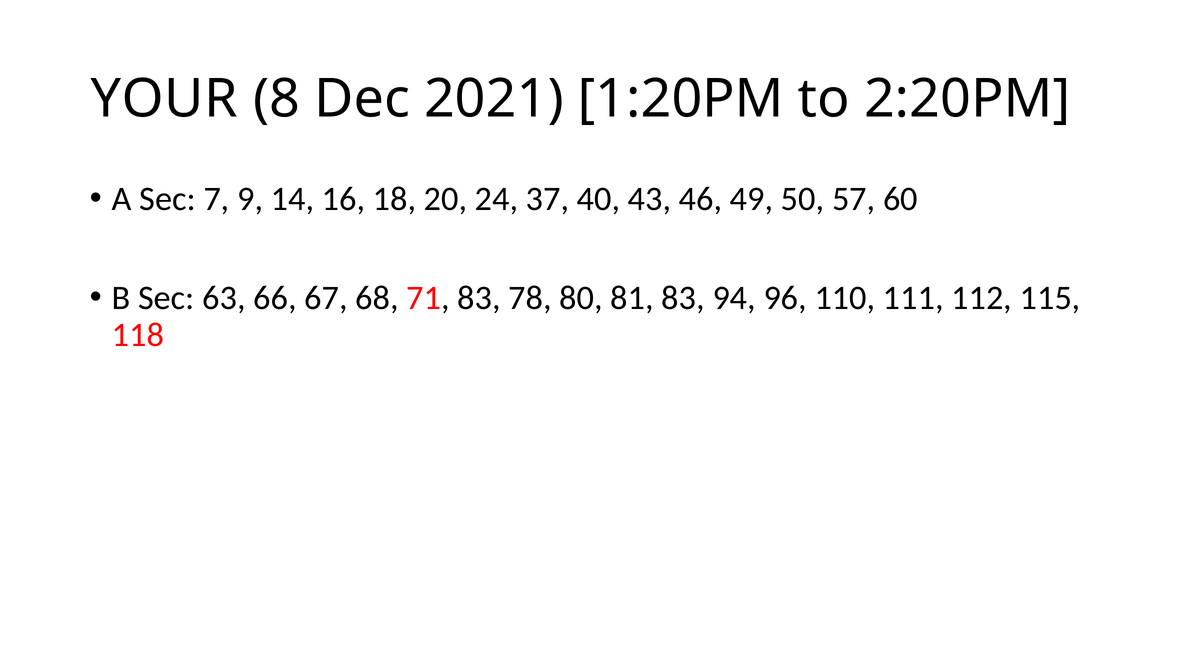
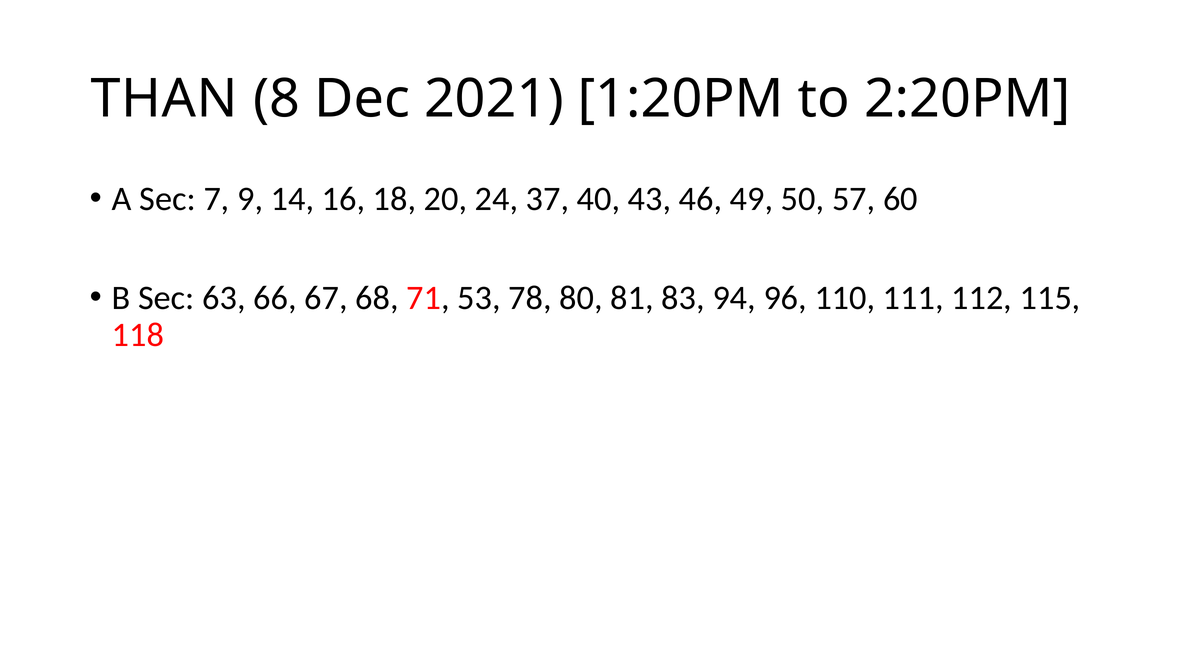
YOUR: YOUR -> THAN (164, 99)
71 83: 83 -> 53 (479, 298)
